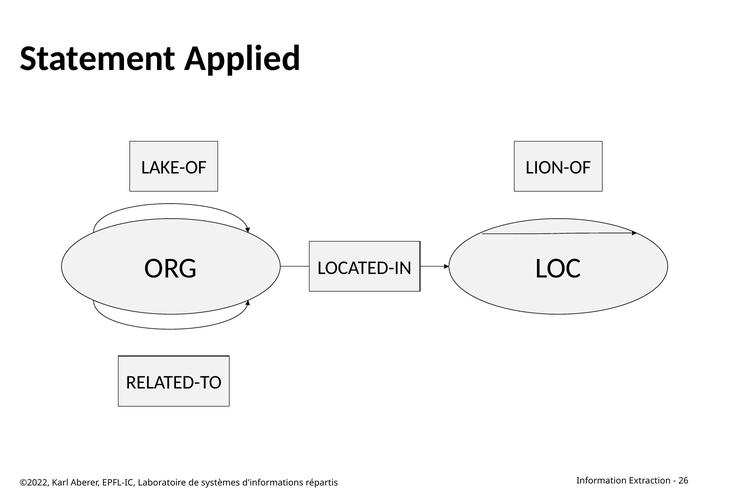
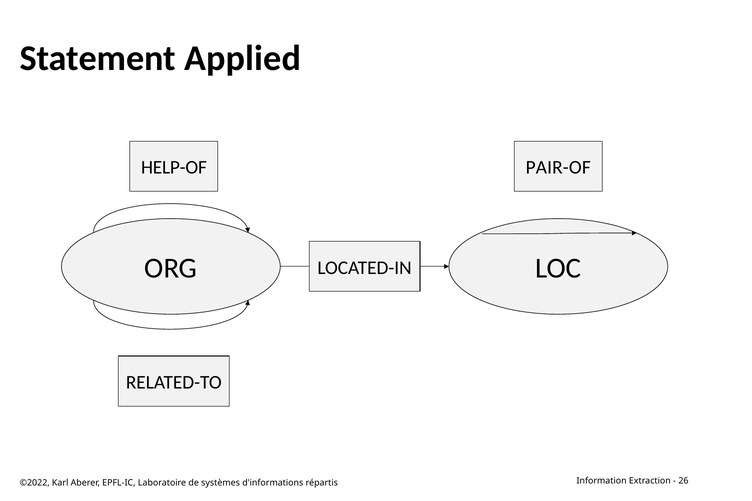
LAKE-OF: LAKE-OF -> HELP-OF (174, 168)
LION-OF: LION-OF -> PAIR-OF (558, 168)
